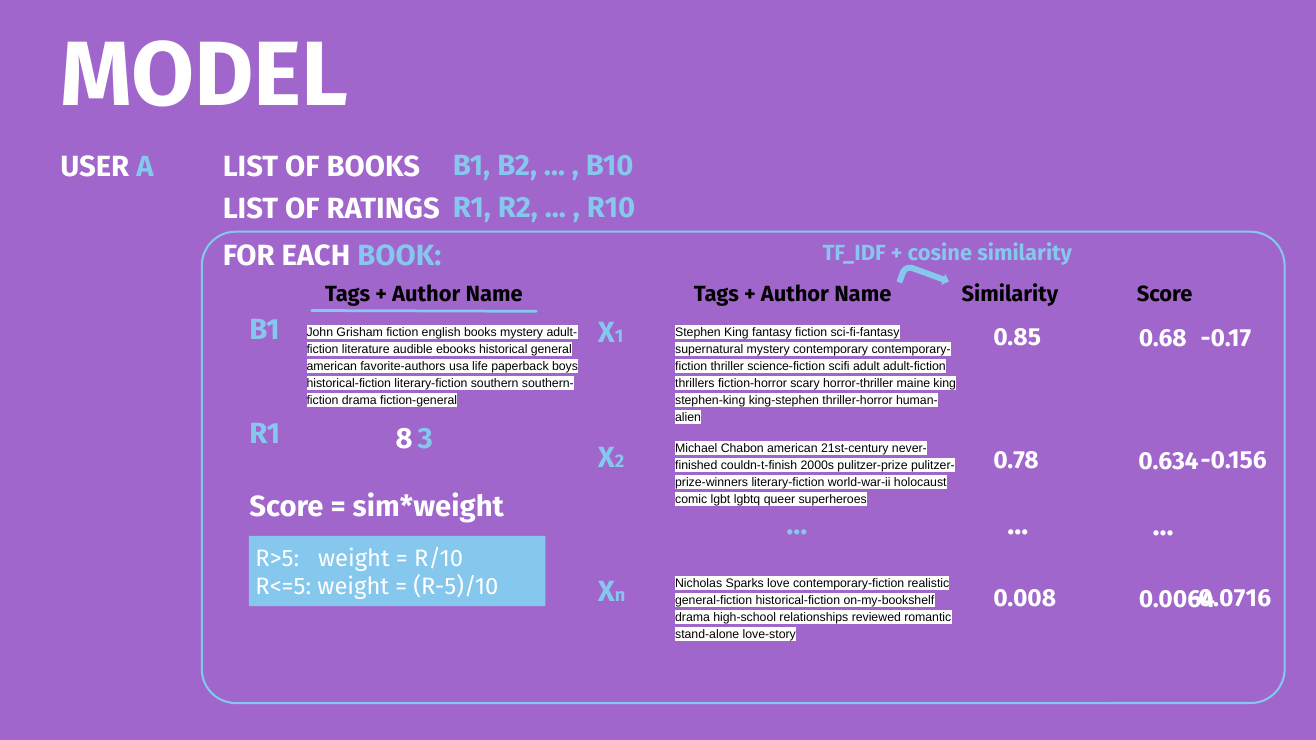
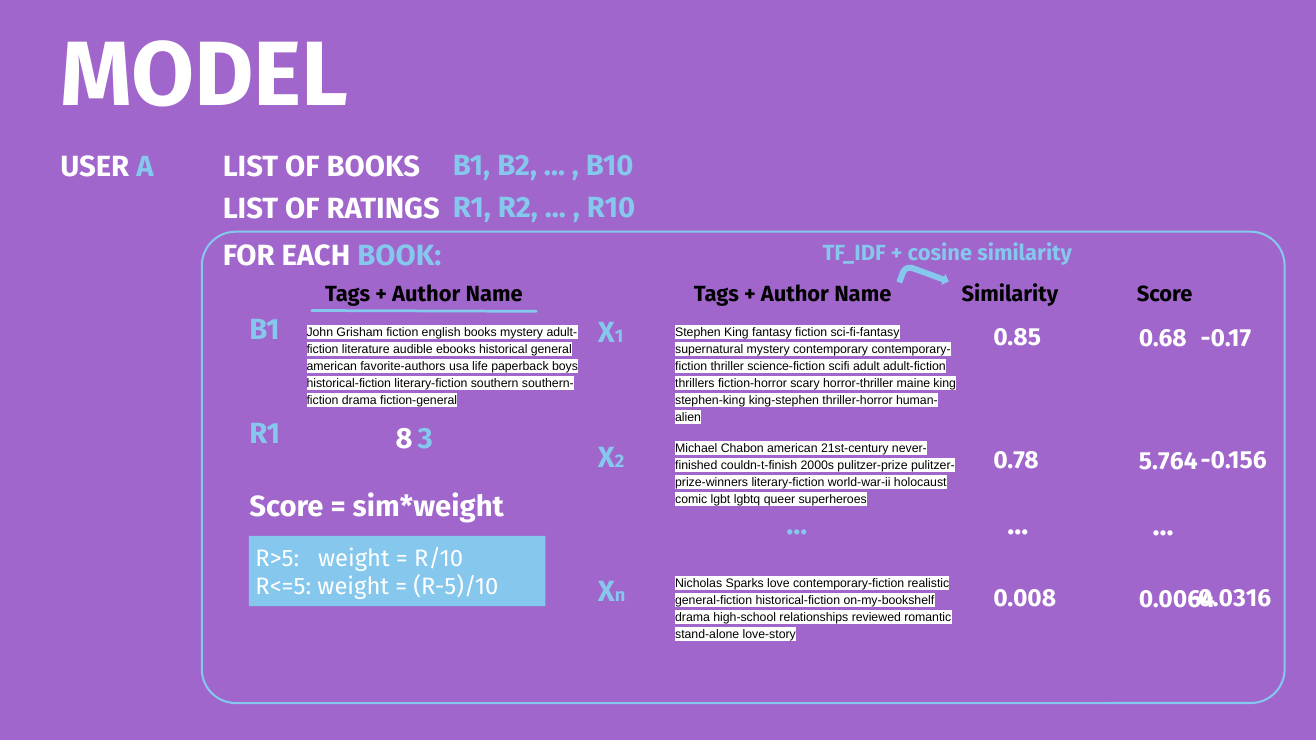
0.634: 0.634 -> 5.764 (1168, 461)
-0.0716: -0.0716 -> -0.0316 (1230, 599)
